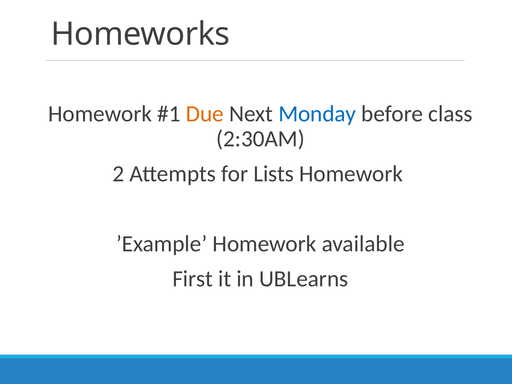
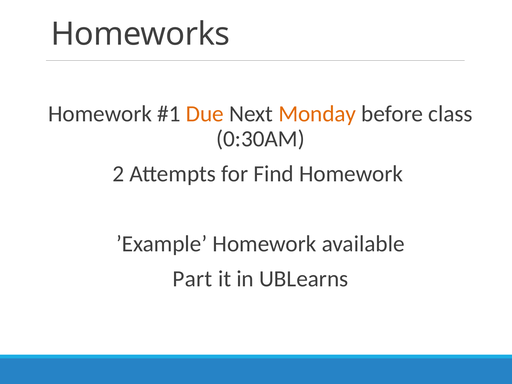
Monday colour: blue -> orange (317, 114)
2:30AM: 2:30AM -> 0:30AM (260, 139)
Lists: Lists -> Find (274, 174)
First: First -> Part (192, 279)
